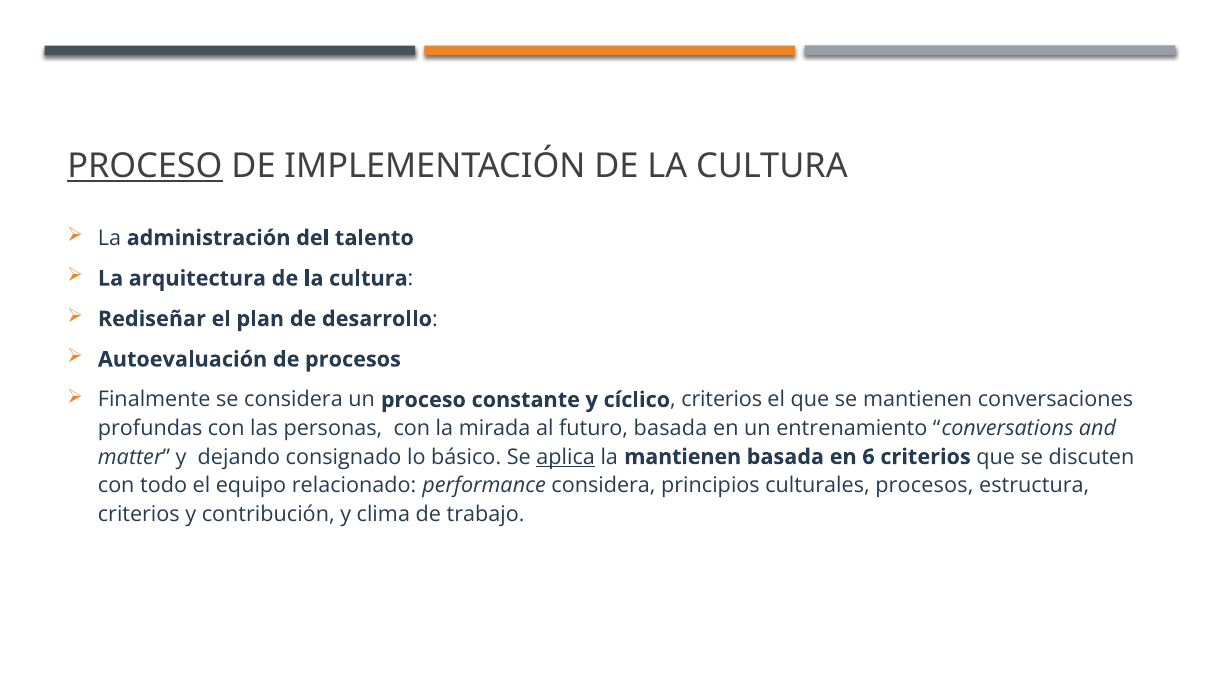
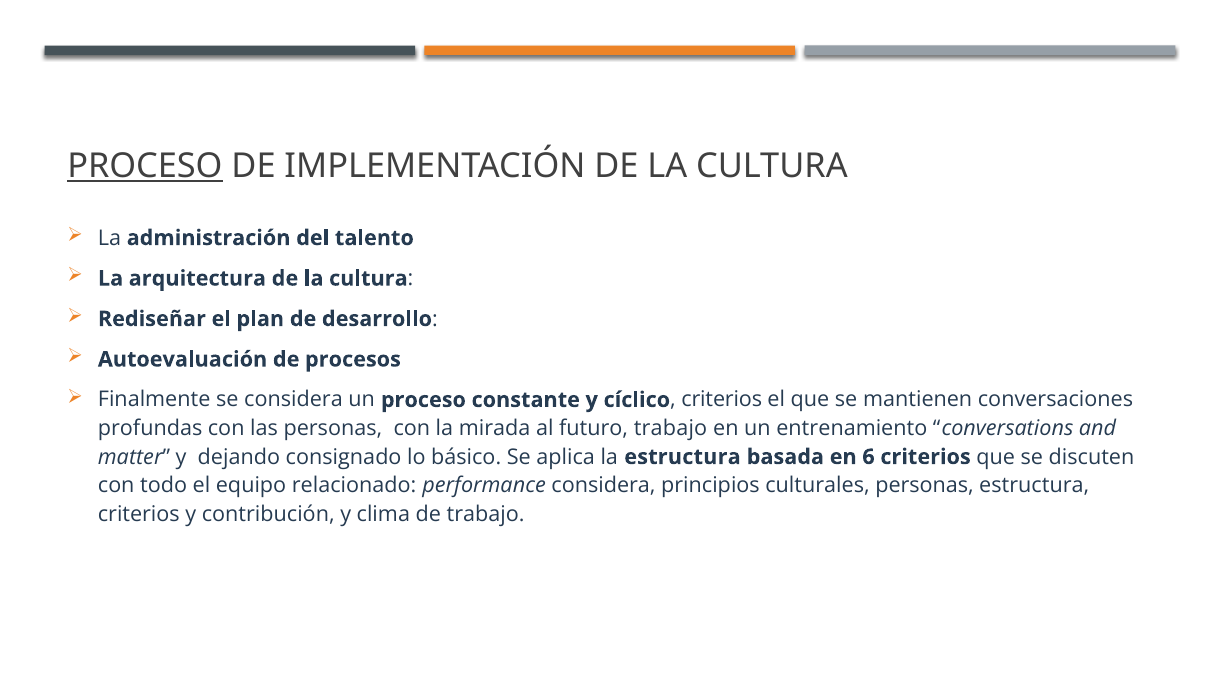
futuro basada: basada -> trabajo (670, 429)
aplica underline: present -> none (566, 457)
la mantienen: mantienen -> estructura (682, 457)
culturales procesos: procesos -> personas (924, 486)
